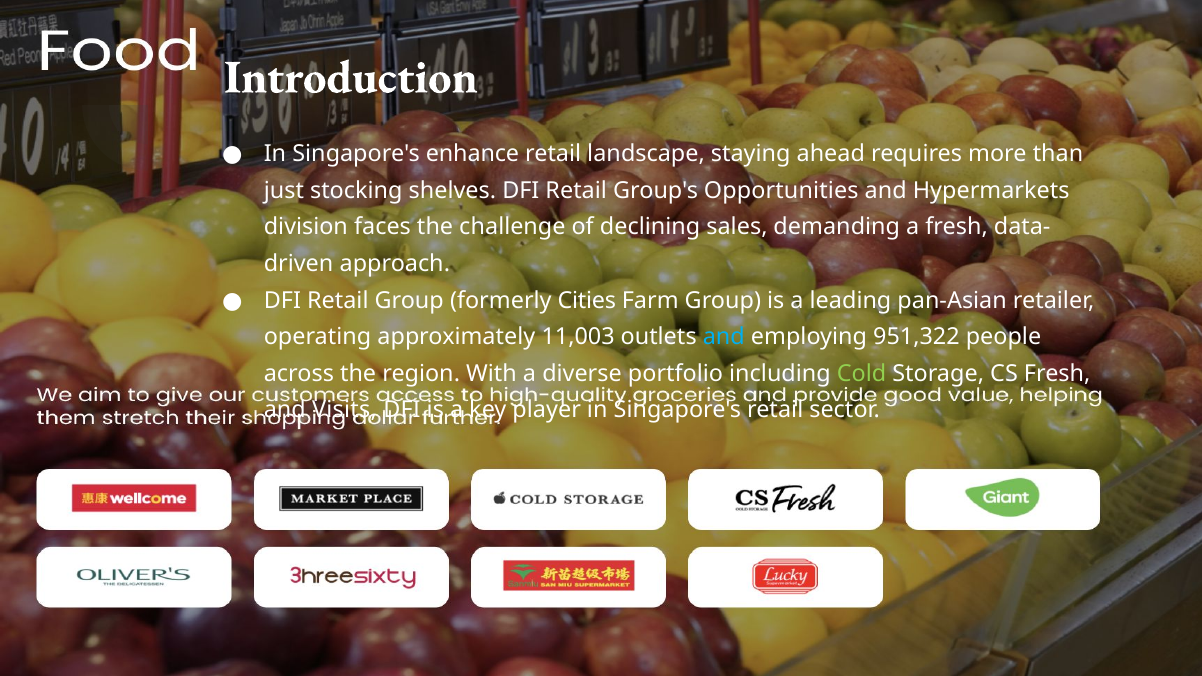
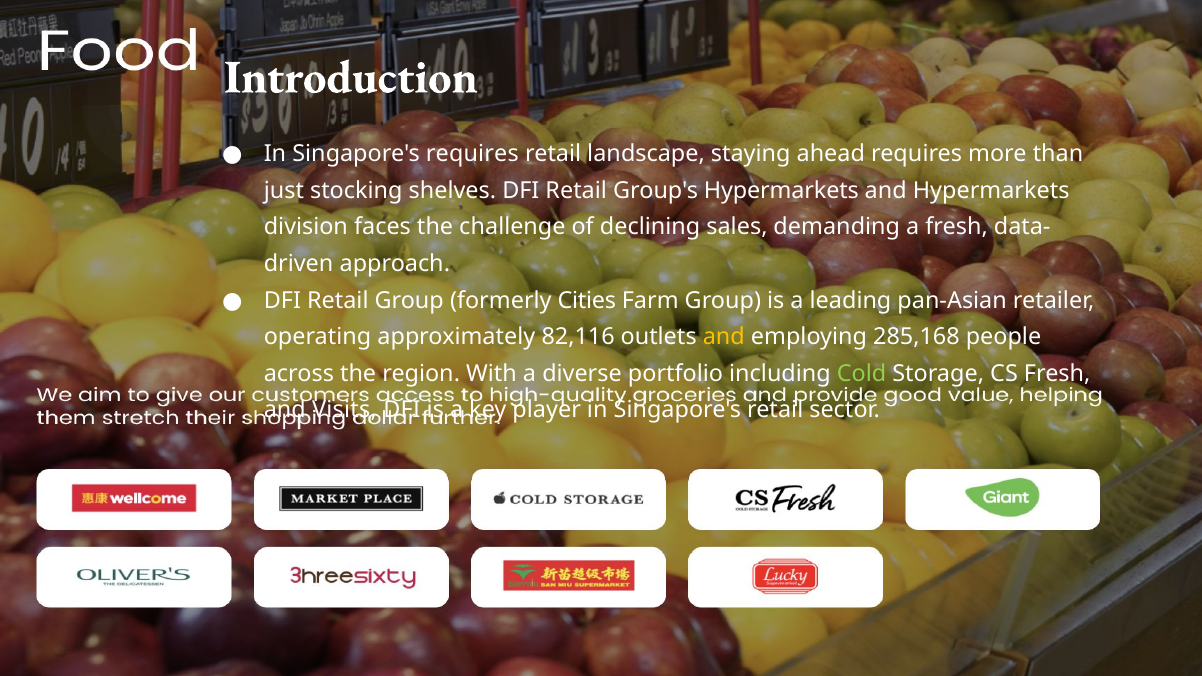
Singapore's enhance: enhance -> requires (472, 154)
Group's Opportunities: Opportunities -> Hypermarkets (781, 191)
11,003: 11,003 -> 82,116 (578, 337)
and colour: light blue -> yellow (724, 337)
951,322: 951,322 -> 285,168 (916, 337)
